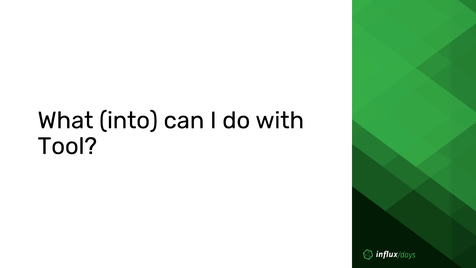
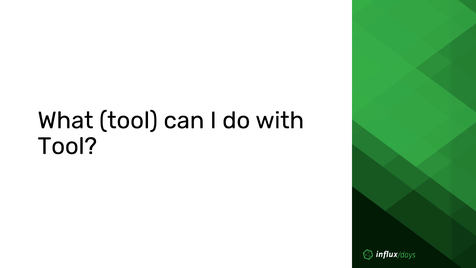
What into: into -> tool (128, 120)
